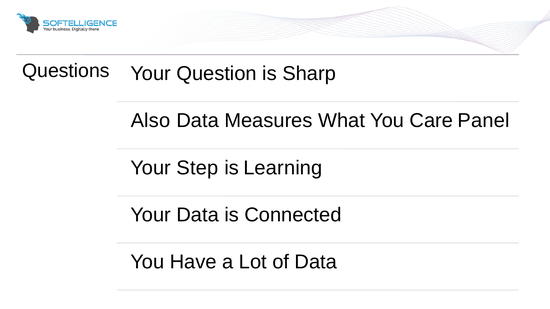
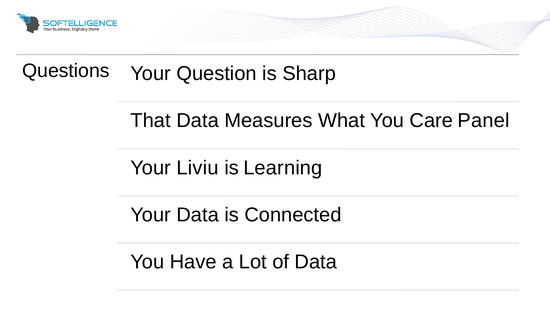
Also: Also -> That (151, 121)
Step: Step -> Liviu (198, 168)
